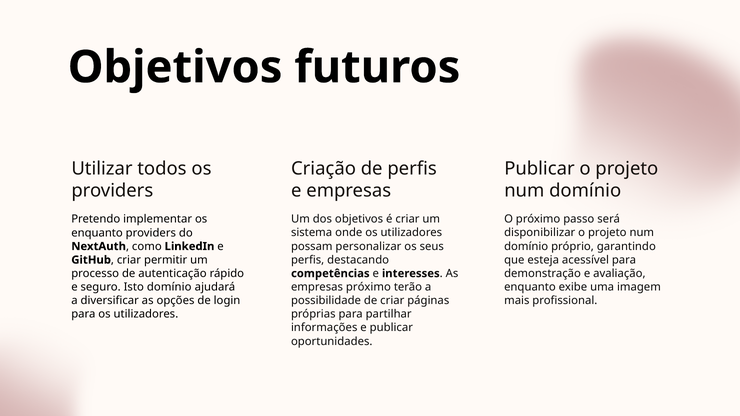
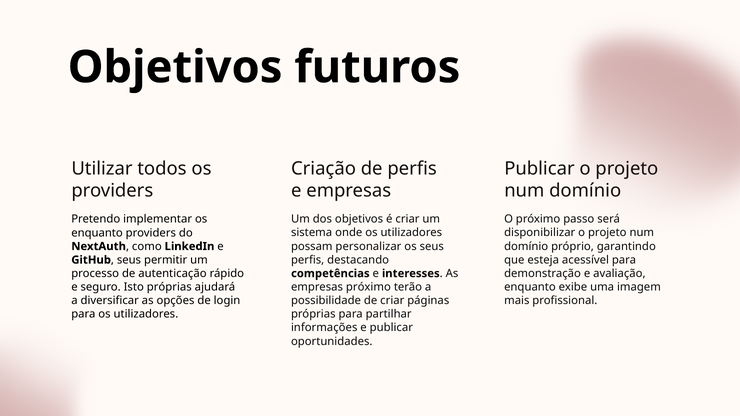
GitHub criar: criar -> seus (129, 260)
Isto domínio: domínio -> próprias (169, 287)
